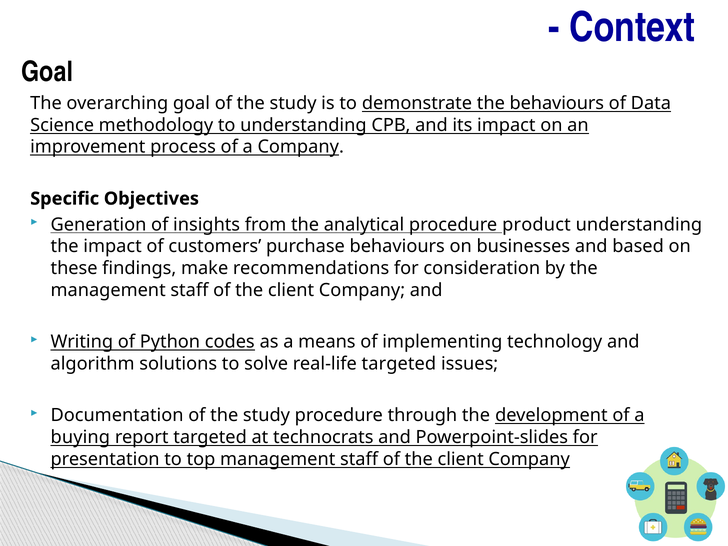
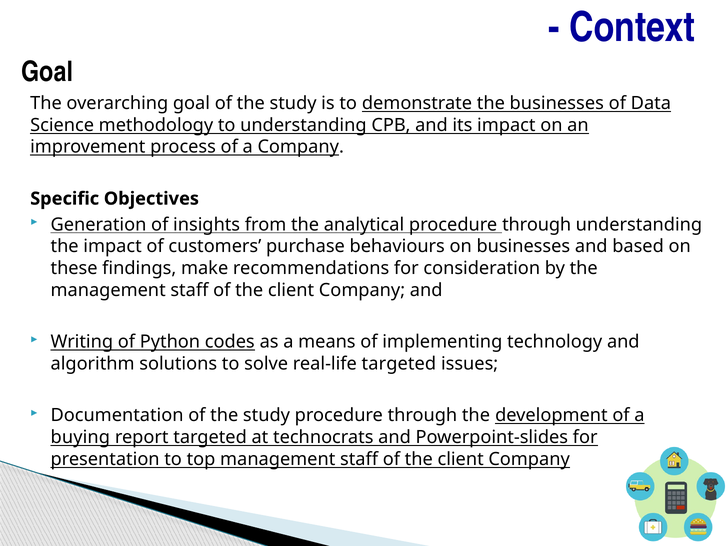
the behaviours: behaviours -> businesses (557, 103)
analytical procedure product: product -> through (537, 225)
